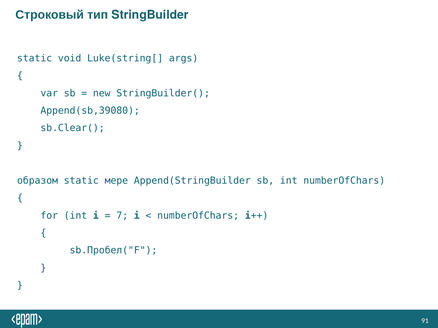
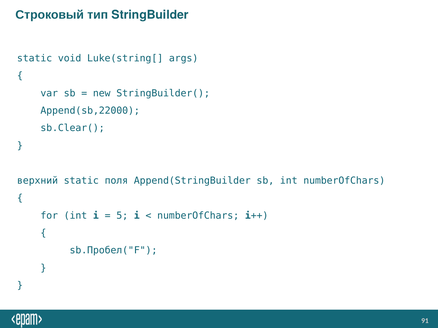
Append(sb,39080: Append(sb,39080 -> Append(sb,22000 (90, 111)
образом: образом -> верхний (38, 181)
мере: мере -> поля (116, 181)
7: 7 -> 5 (122, 216)
